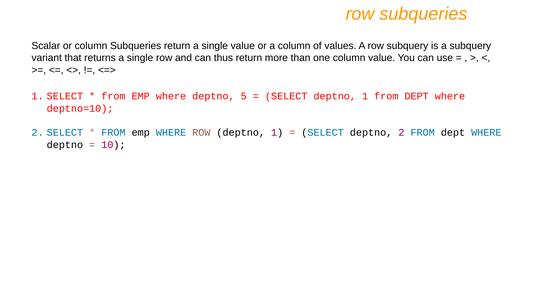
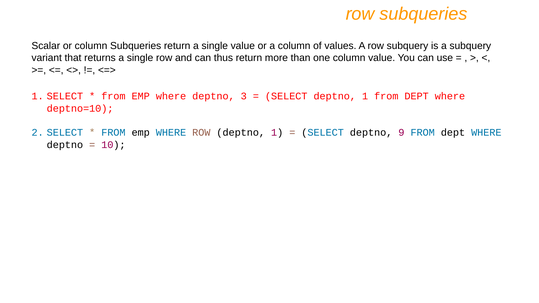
5: 5 -> 3 (244, 96)
deptno 2: 2 -> 9 (401, 133)
